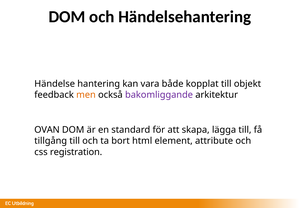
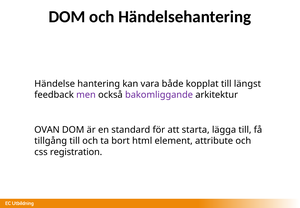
objekt: objekt -> längst (247, 84)
men colour: orange -> purple (86, 95)
skapa: skapa -> starta (196, 130)
